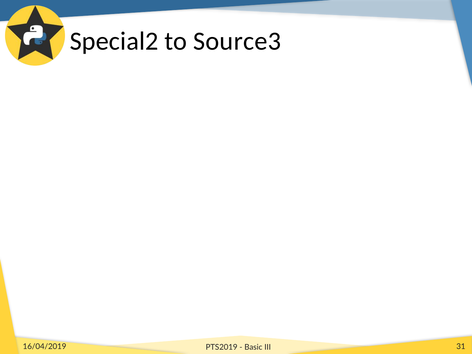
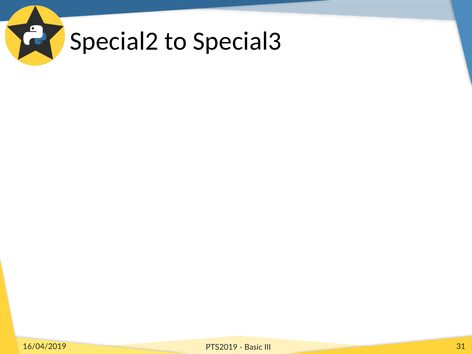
Source3: Source3 -> Special3 (237, 41)
